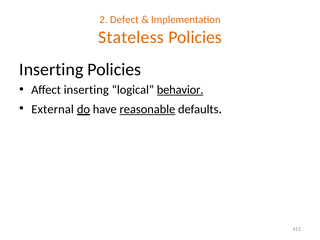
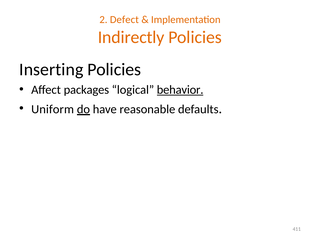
Stateless: Stateless -> Indirectly (131, 37)
Affect inserting: inserting -> packages (86, 90)
External: External -> Uniform (53, 109)
reasonable underline: present -> none (147, 109)
